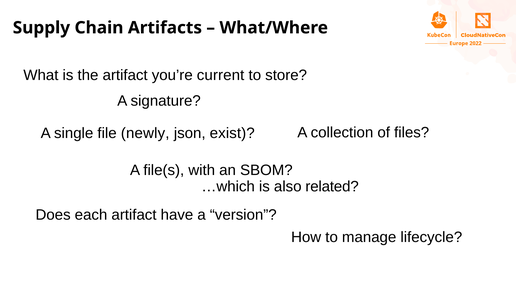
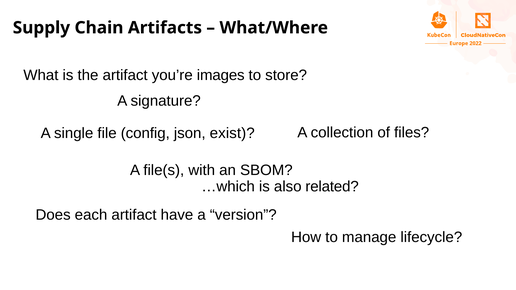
current: current -> images (221, 75)
newly: newly -> config (145, 133)
